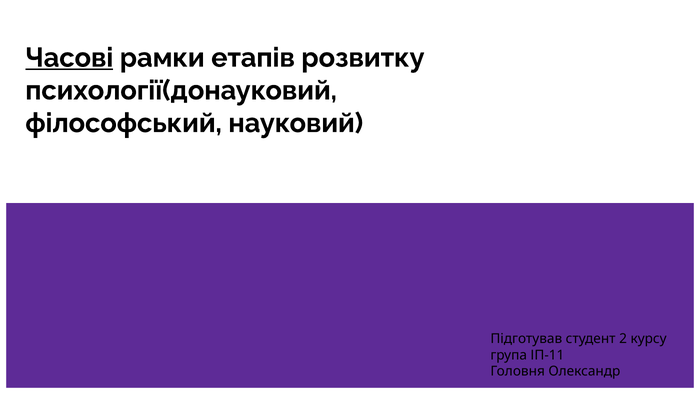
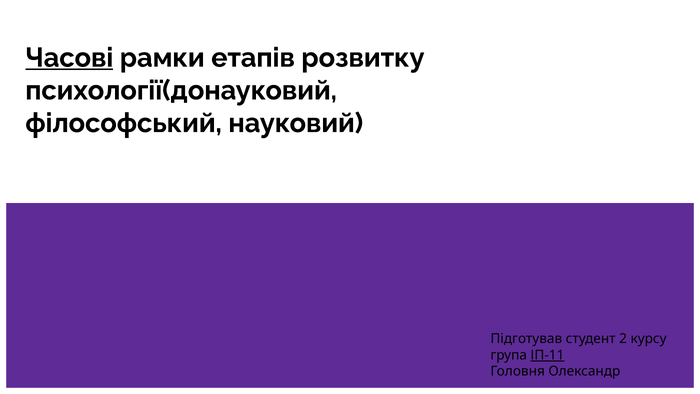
ІП-11 underline: none -> present (547, 355)
